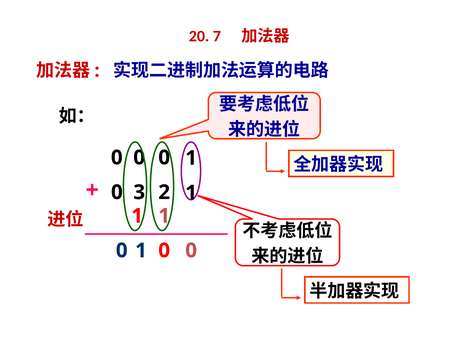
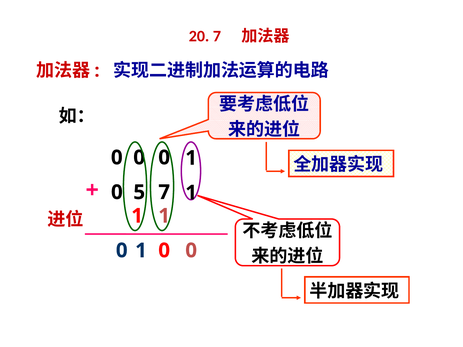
2: 2 -> 7 (164, 192)
3: 3 -> 5 (139, 192)
